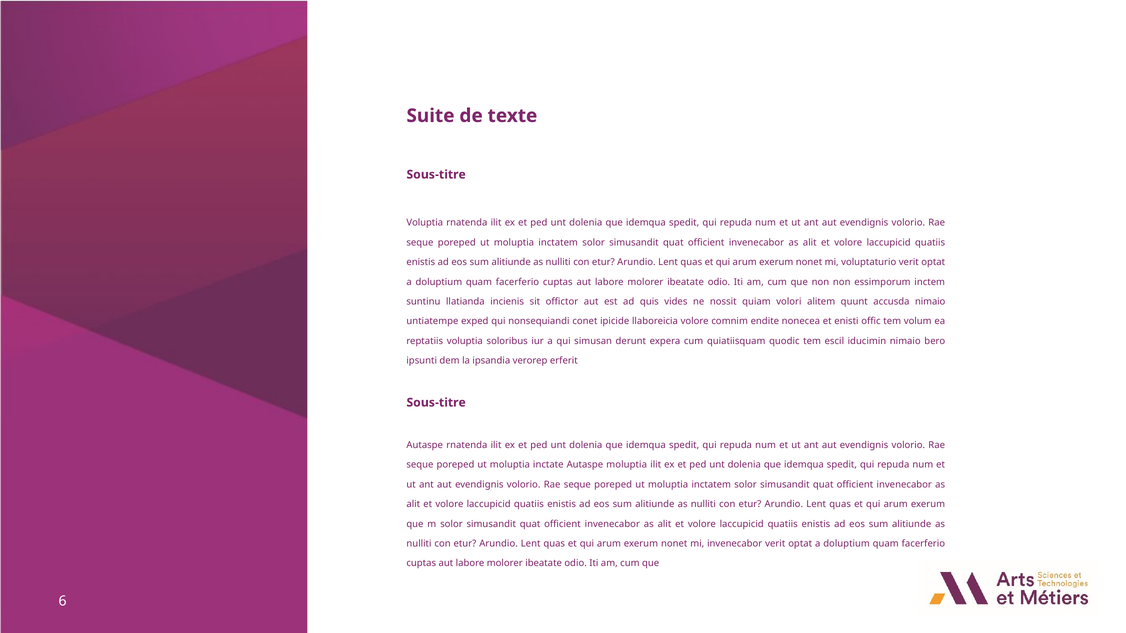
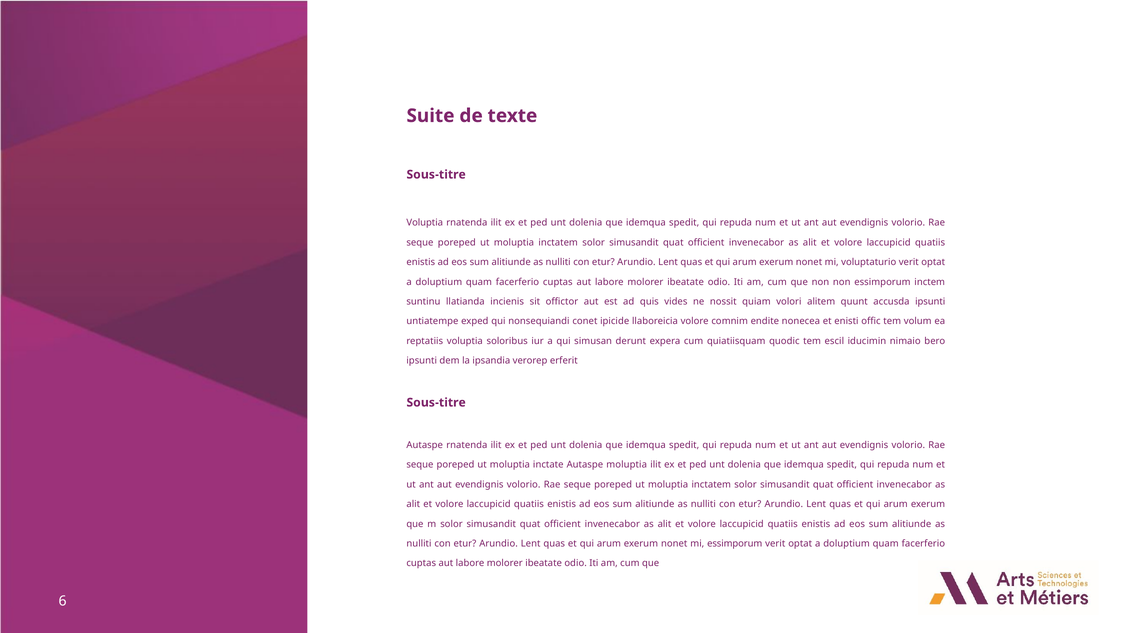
accusda nimaio: nimaio -> ipsunti (930, 302)
mi invenecabor: invenecabor -> essimporum (735, 544)
